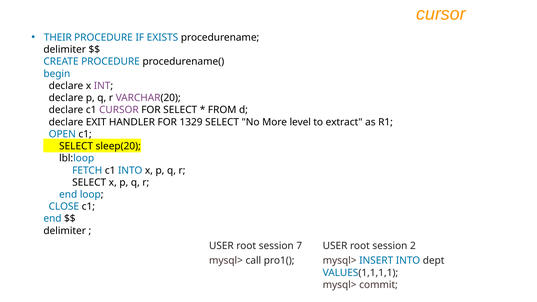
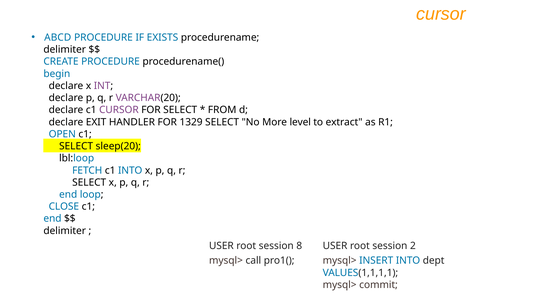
THEIR: THEIR -> ABCD (58, 37)
7: 7 -> 8 (299, 246)
